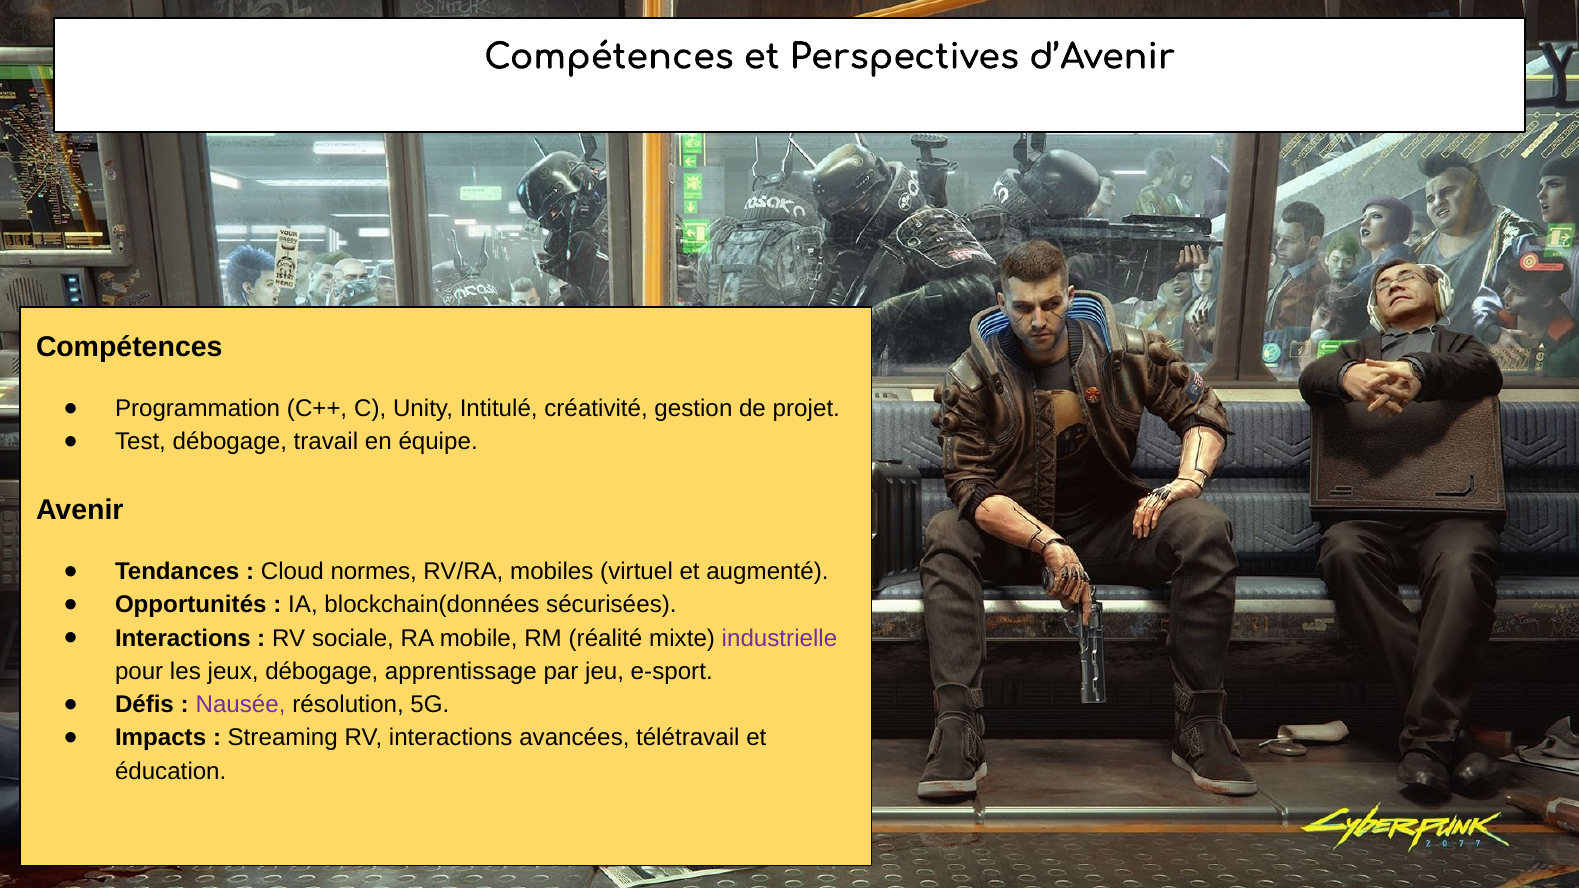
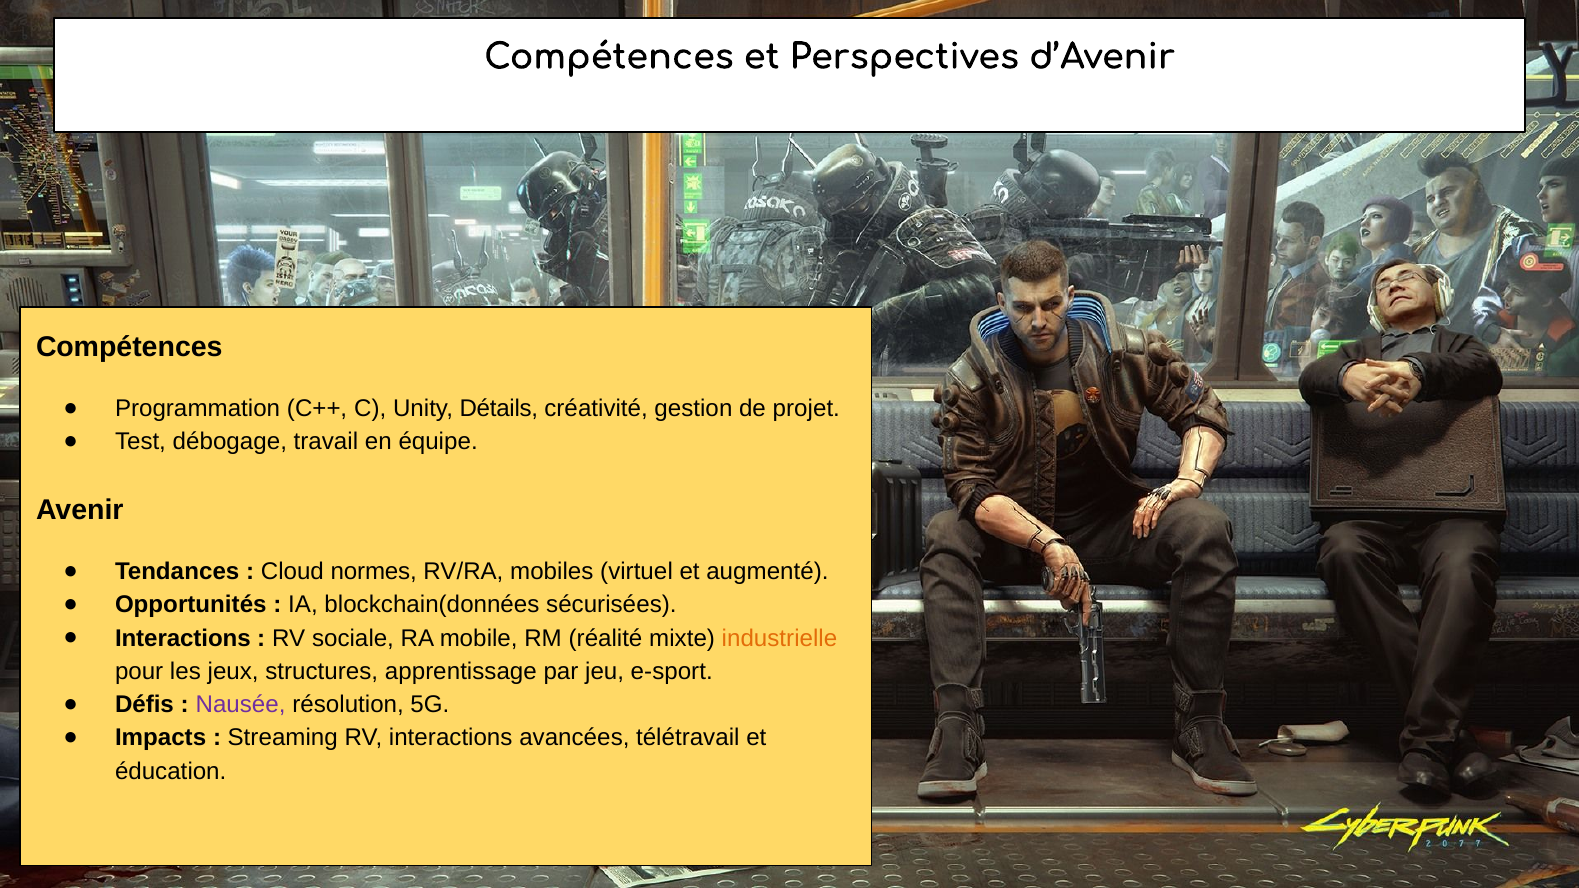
Intitulé: Intitulé -> Détails (499, 409)
industrielle colour: purple -> orange (779, 638)
jeux débogage: débogage -> structures (322, 672)
